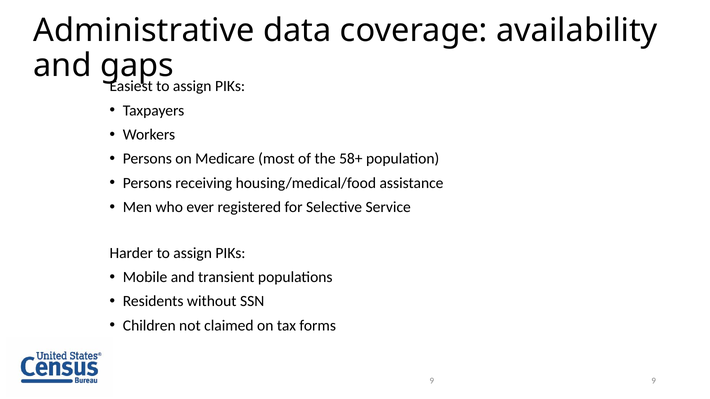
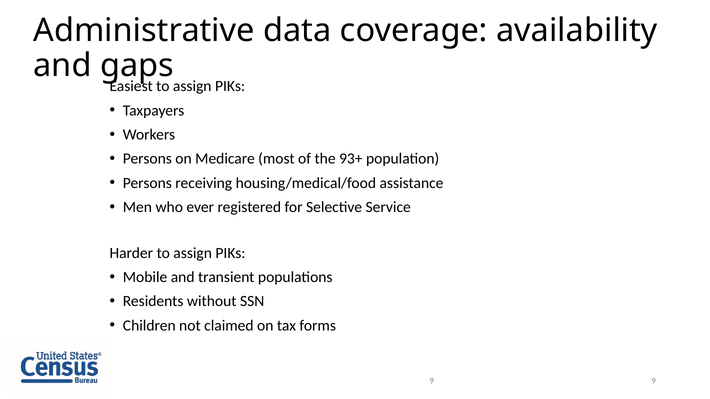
58+: 58+ -> 93+ (351, 159)
